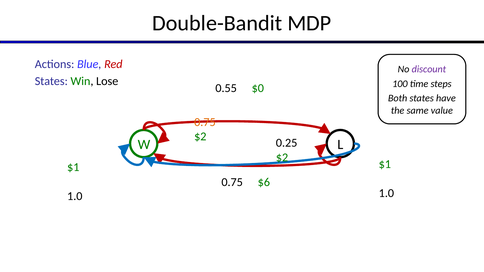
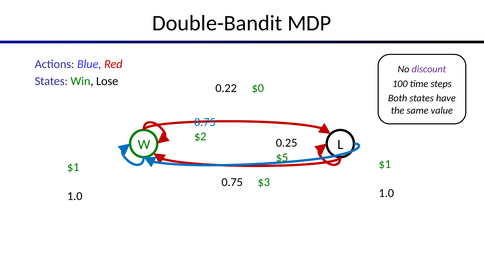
0.55: 0.55 -> 0.22 (226, 88)
0.75 colour: orange -> blue (205, 122)
$2: $2 -> $5 (282, 158)
$6: $6 -> $3 (264, 182)
